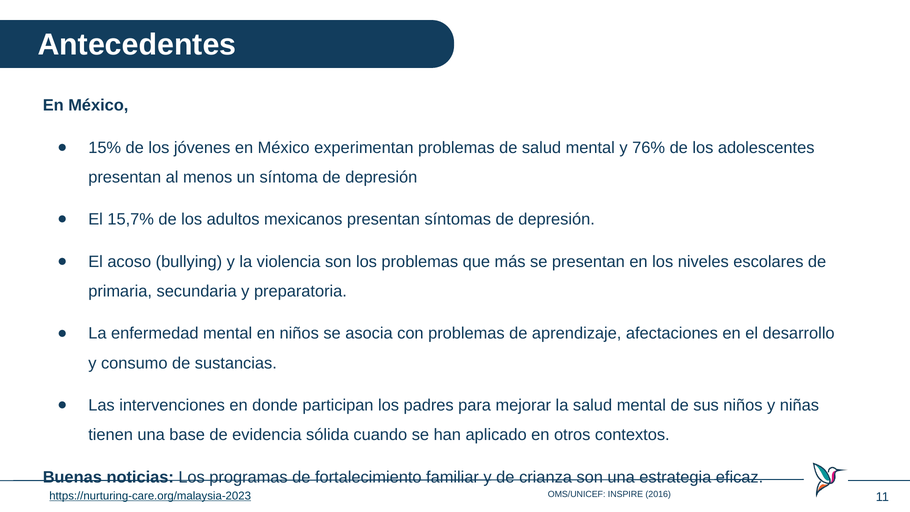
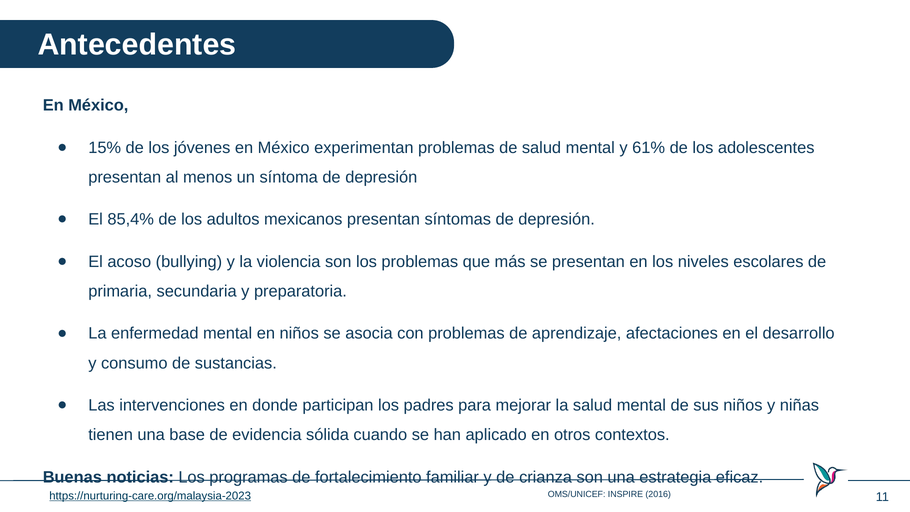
76%: 76% -> 61% (649, 148)
15,7%: 15,7% -> 85,4% (131, 219)
